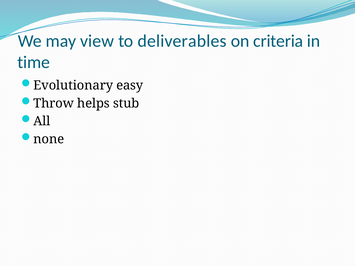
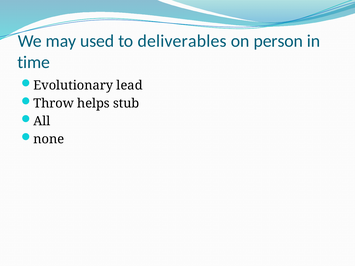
view: view -> used (97, 41)
criteria: criteria -> person (278, 41)
easy: easy -> lead (130, 85)
